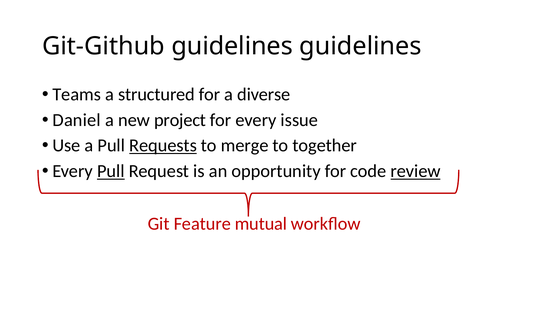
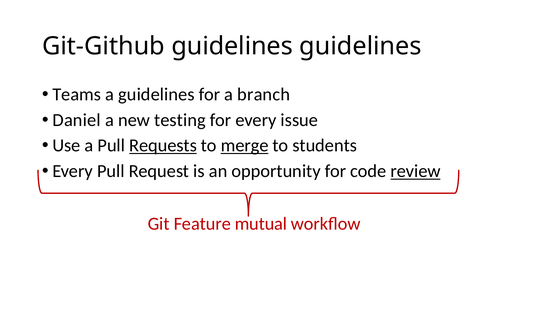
a structured: structured -> guidelines (156, 94)
diverse: diverse -> branch (264, 94)
project: project -> testing (180, 120)
merge underline: none -> present (245, 146)
together: together -> students (325, 146)
Pull underline: present -> none (111, 171)
